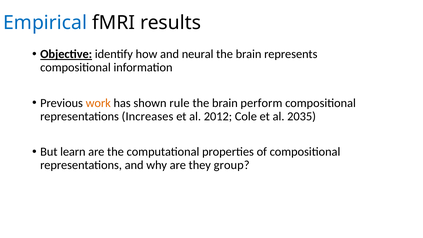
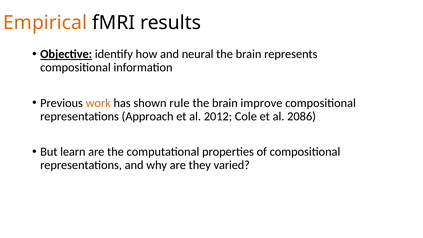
Empirical colour: blue -> orange (45, 23)
perform: perform -> improve (261, 103)
Increases: Increases -> Approach (148, 116)
2035: 2035 -> 2086 (302, 116)
group: group -> varied (232, 165)
